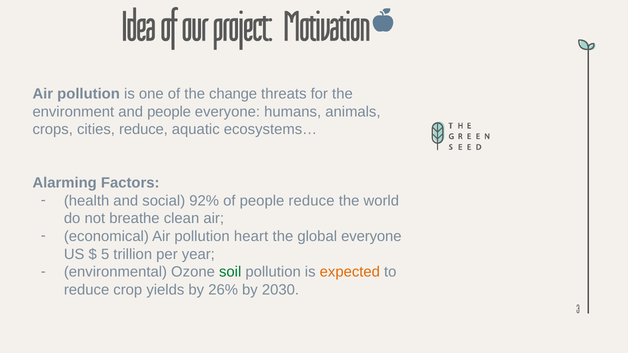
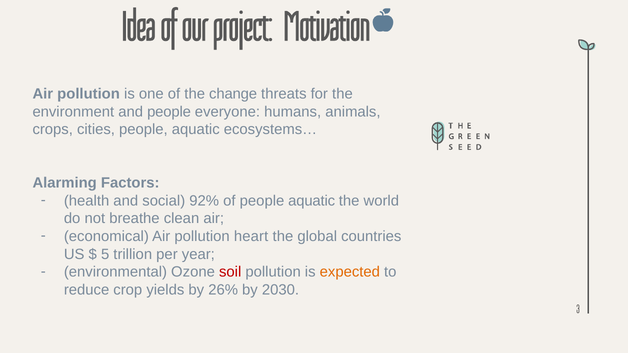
cities reduce: reduce -> people (143, 130)
of people reduce: reduce -> aquatic (312, 201)
global everyone: everyone -> countries (371, 237)
soil colour: green -> red (230, 272)
